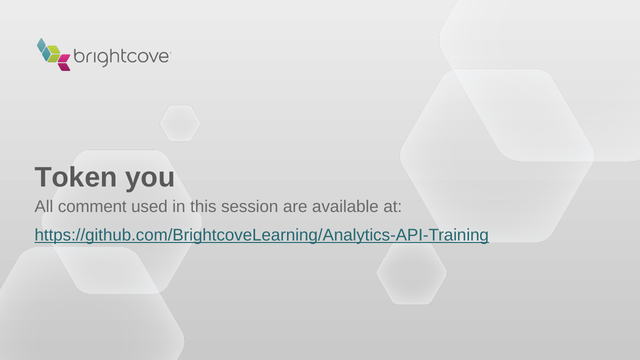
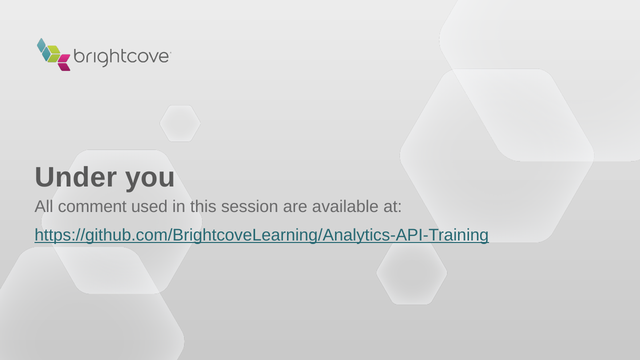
Token: Token -> Under (76, 177)
